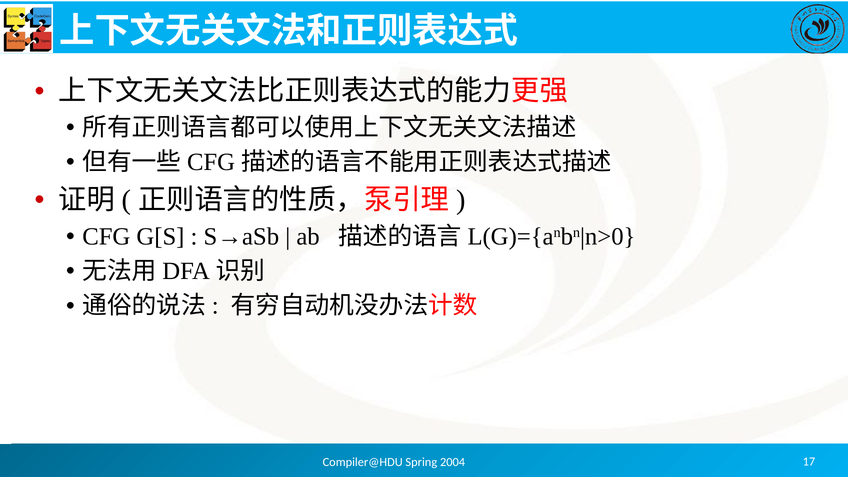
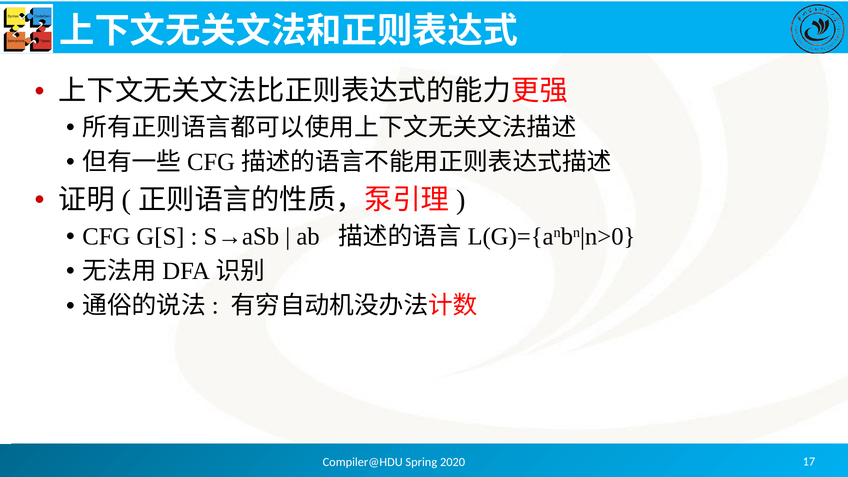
2004: 2004 -> 2020 (453, 462)
